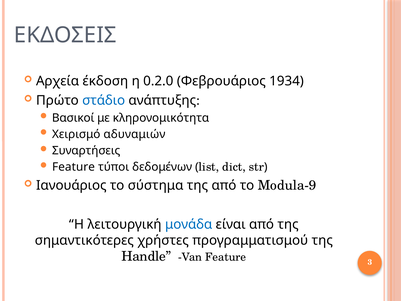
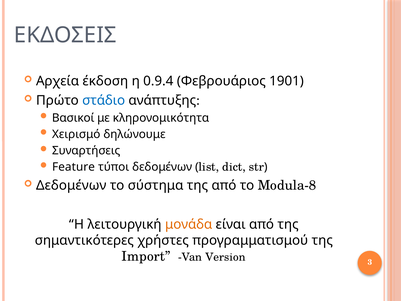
0.2.0: 0.2.0 -> 0.9.4 (158, 81)
1934: 1934 -> 1901 (287, 81)
αδυναμιών: αδυναμιών -> δηλώνουμε (135, 134)
Ιανουάριος: Ιανουάριος -> Δεδομένων (71, 185)
Modula-9: Modula-9 -> Modula-8 (287, 185)
μονάδα colour: blue -> orange (189, 224)
Handle: Handle -> Import (146, 256)
Van Feature: Feature -> Version (226, 257)
